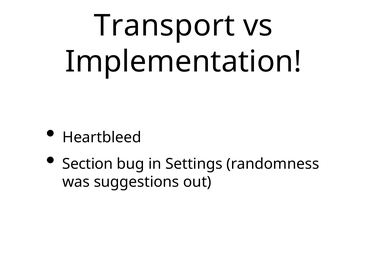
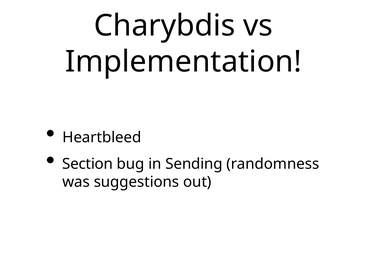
Transport: Transport -> Charybdis (165, 26)
Settings: Settings -> Sending (194, 164)
